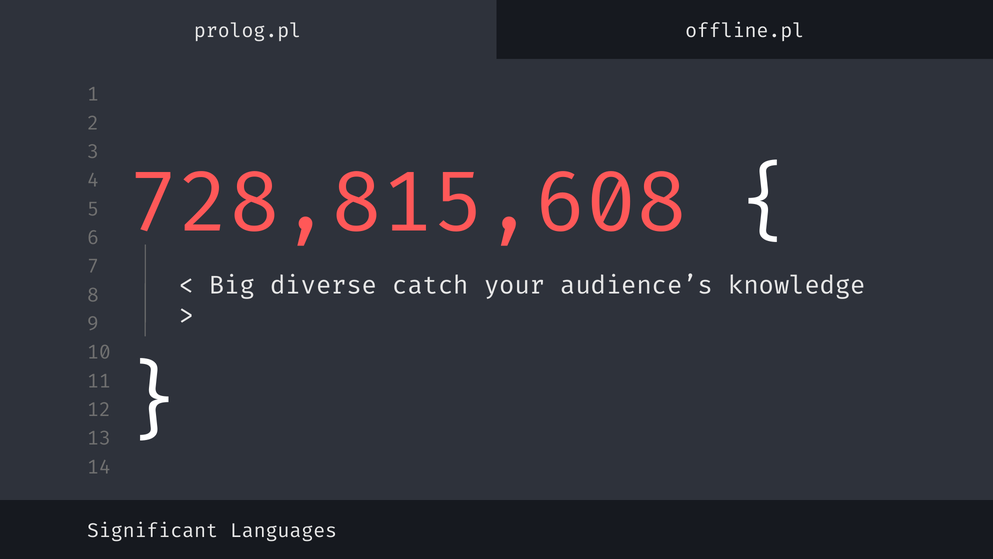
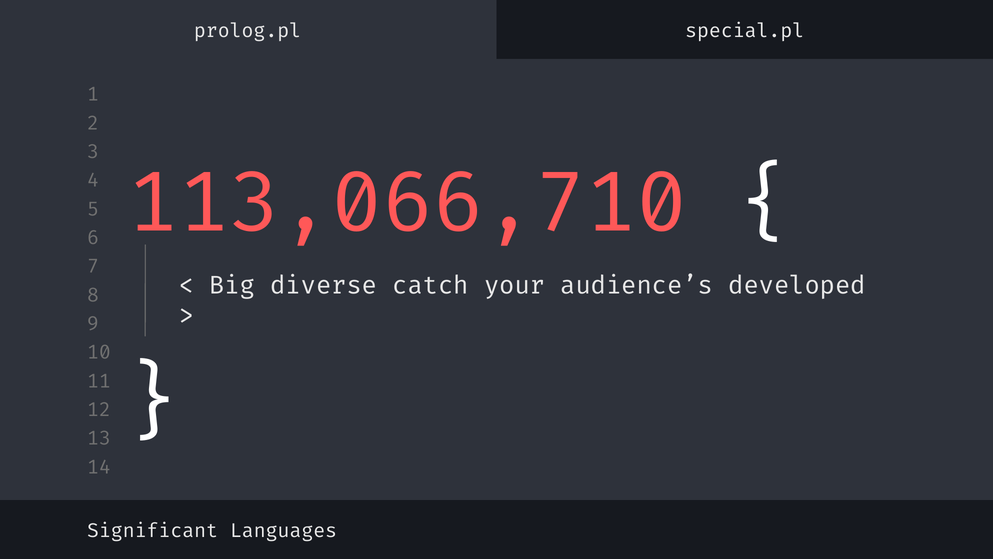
offline.pl: offline.pl -> special.pl (745, 31)
728,815,608: 728,815,608 -> 113,066,710 (407, 204)
knowledge: knowledge -> developed (797, 286)
